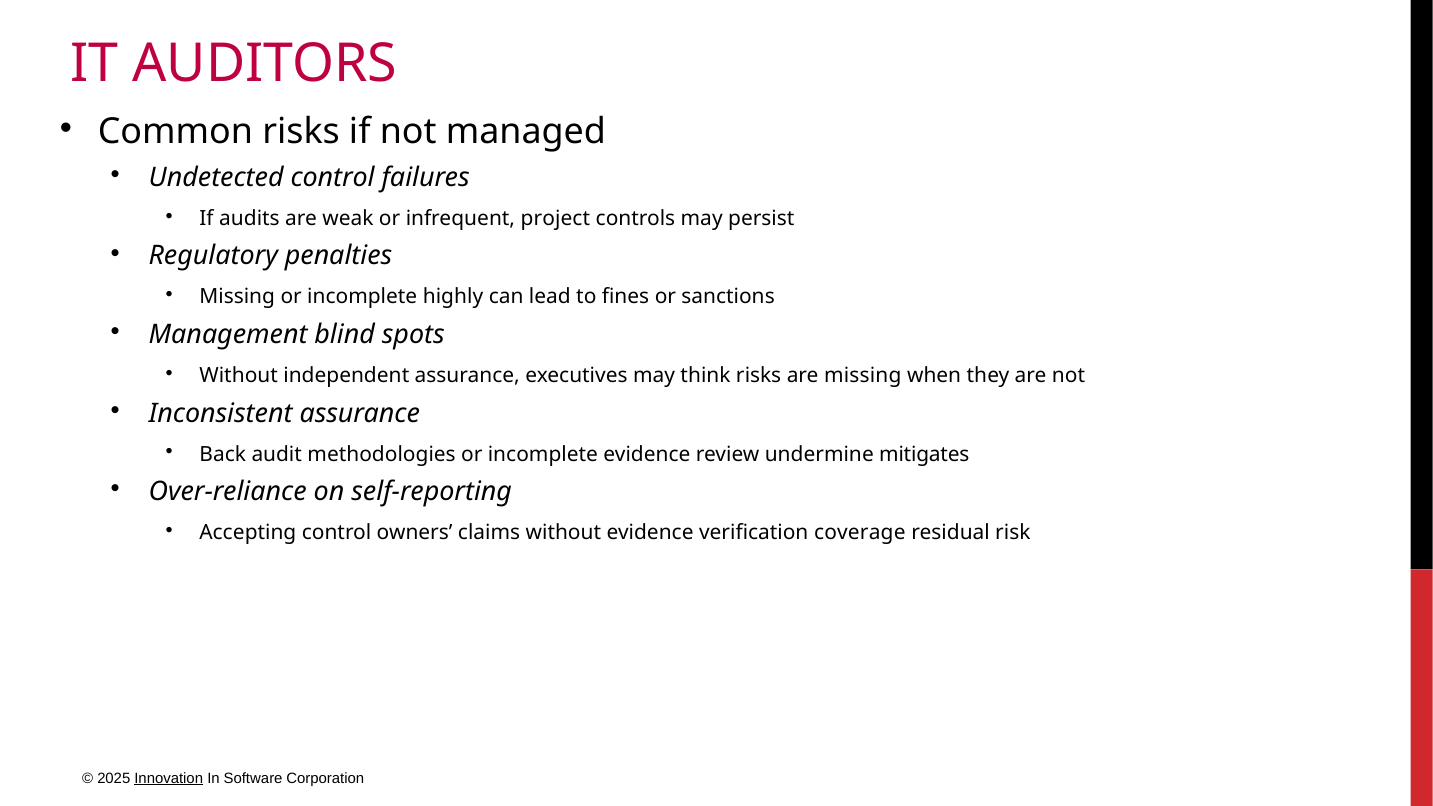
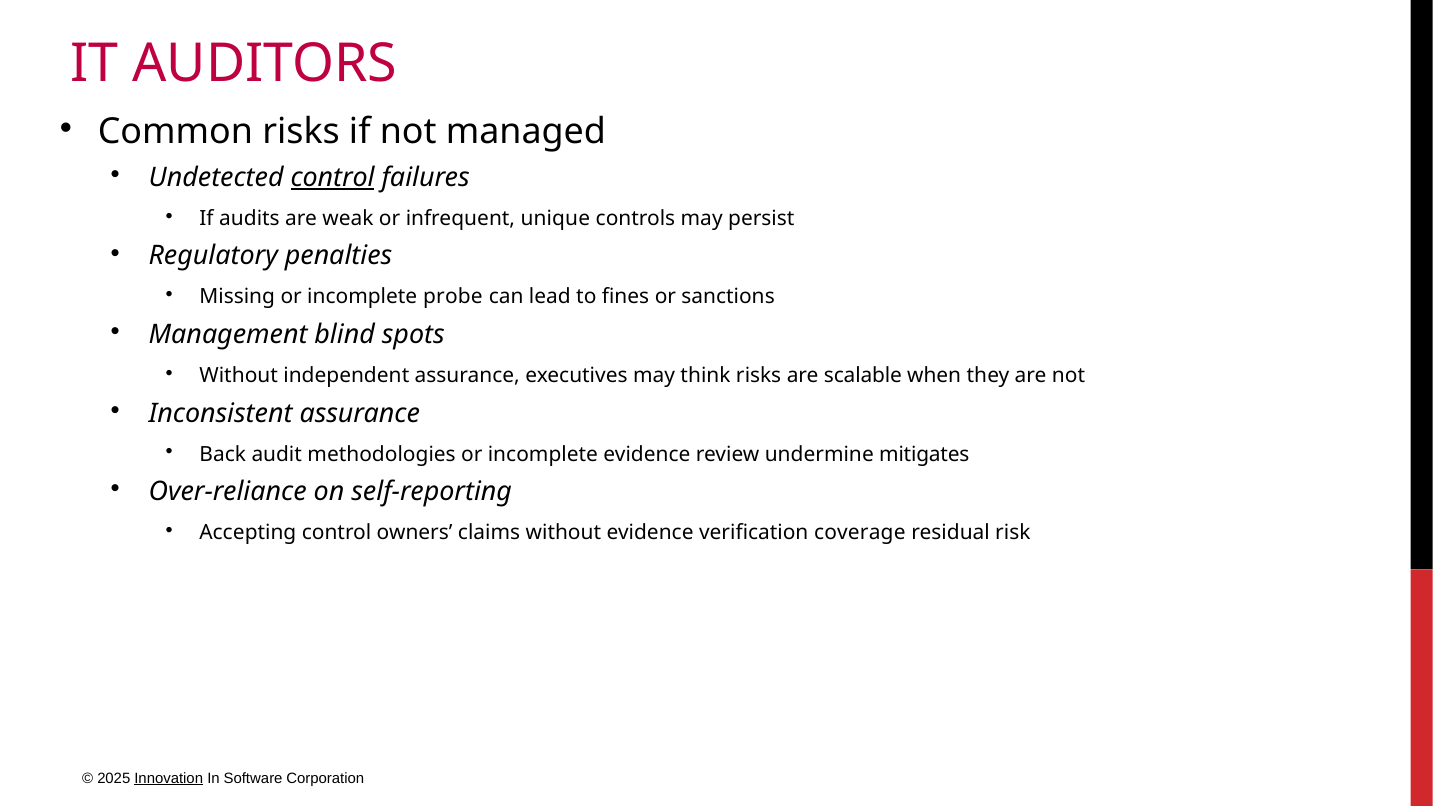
control underline: none -> present (333, 178)
project: project -> unique (555, 219)
highly: highly -> probe (453, 297)
are missing: missing -> scalable (863, 376)
